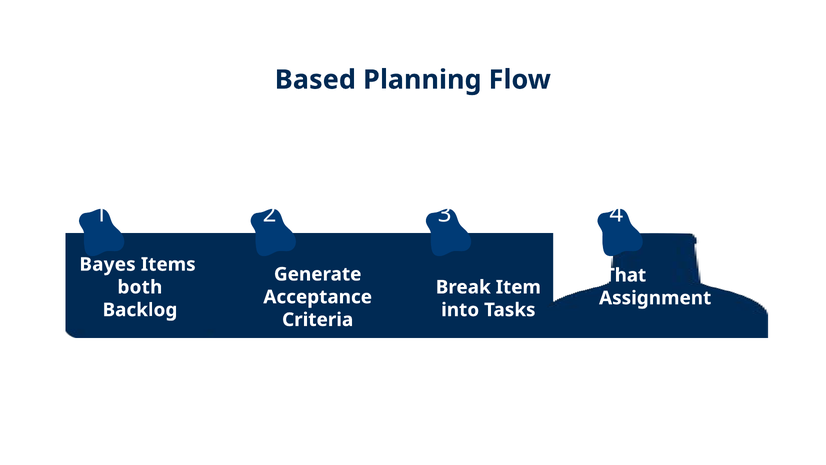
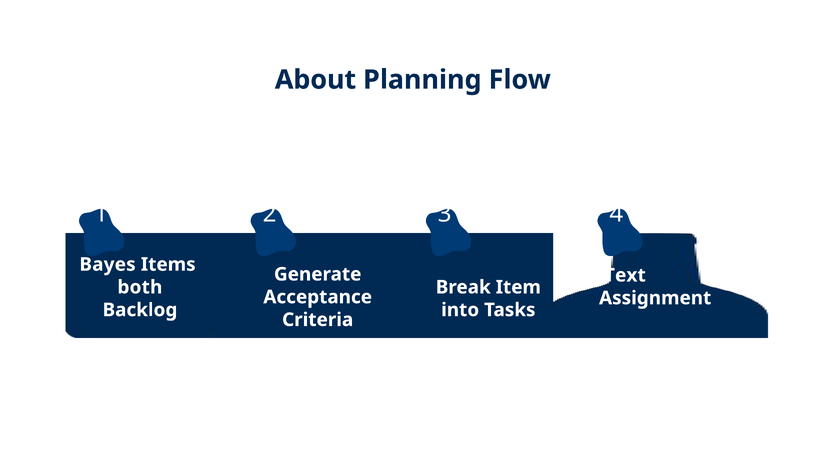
Based: Based -> About (315, 80)
That: That -> Text (625, 275)
